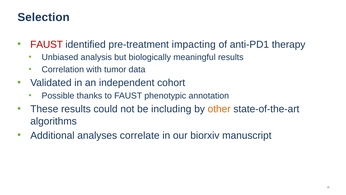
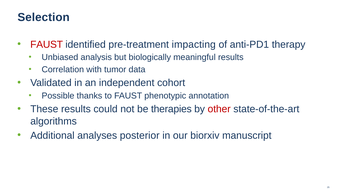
including: including -> therapies (171, 109)
other colour: orange -> red (219, 109)
correlate: correlate -> posterior (140, 135)
